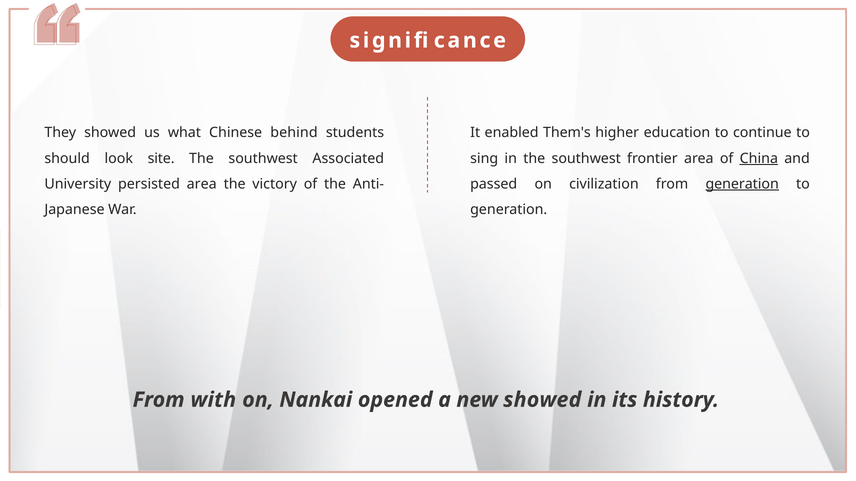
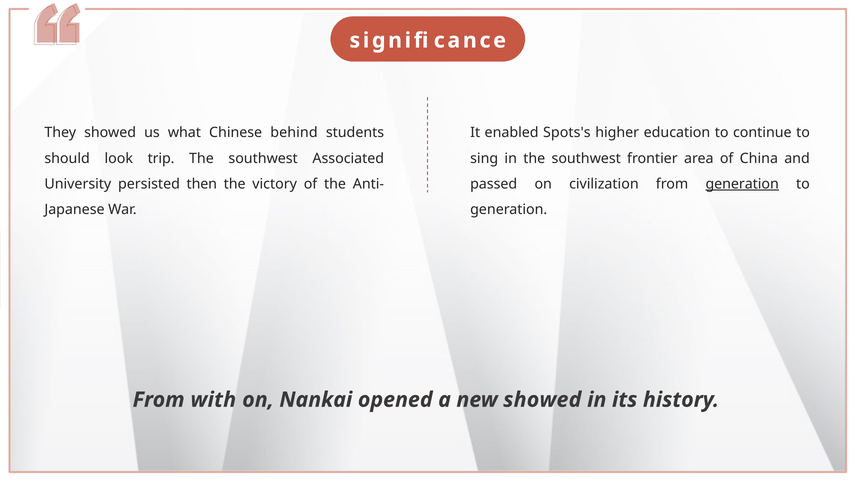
Them's: Them's -> Spots's (567, 133)
site: site -> trip (161, 158)
China underline: present -> none (759, 158)
persisted area: area -> then (202, 184)
